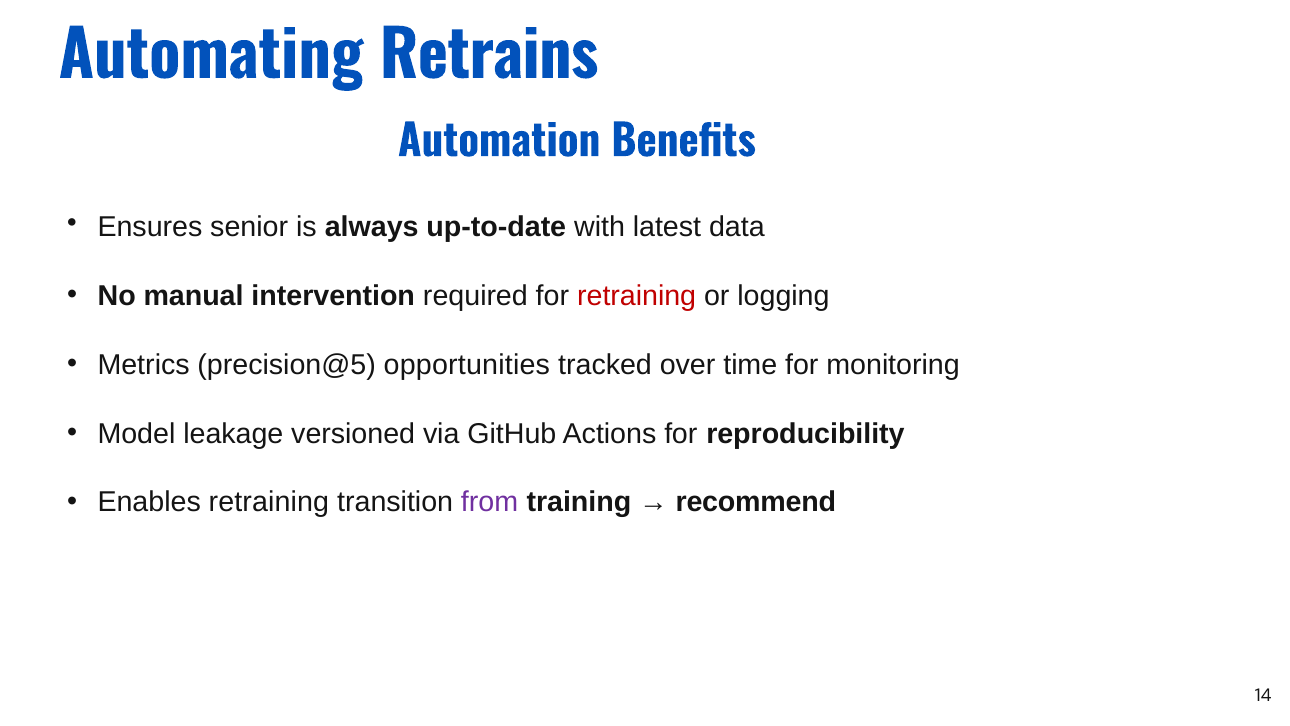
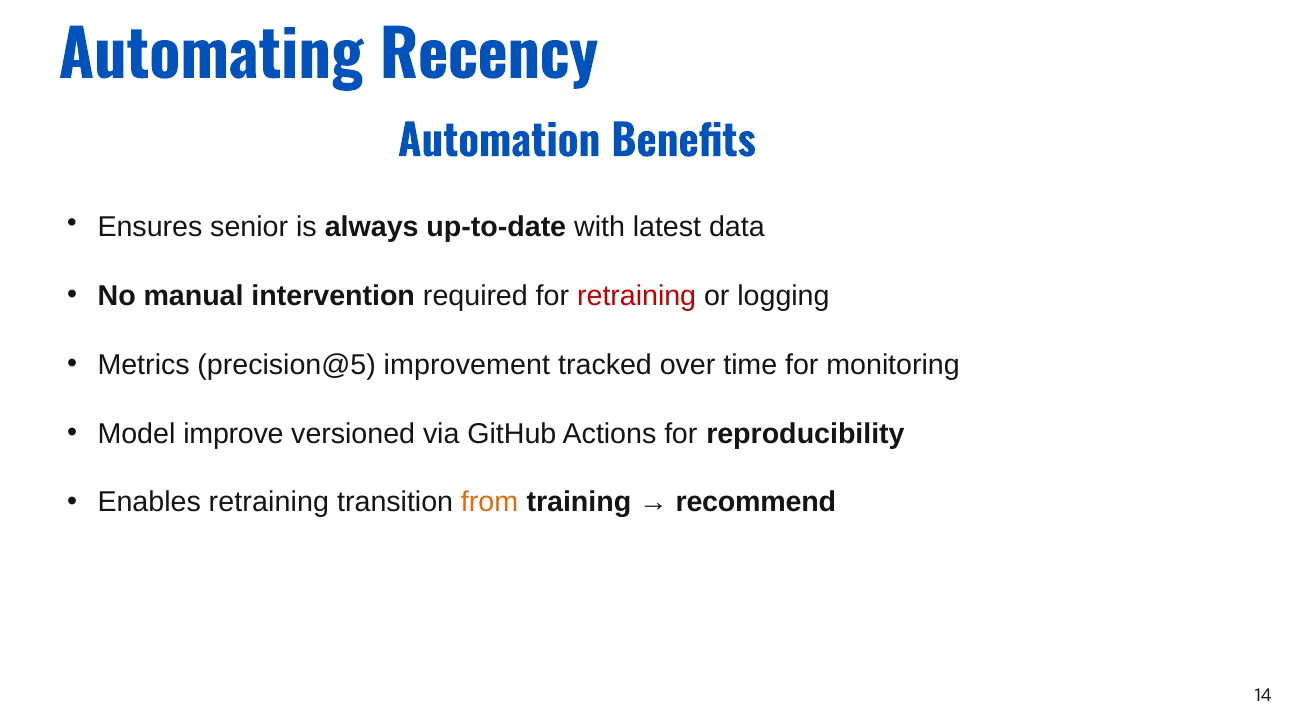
Retrains: Retrains -> Recency (489, 57)
opportunities: opportunities -> improvement (467, 365)
leakage: leakage -> improve (233, 434)
from colour: purple -> orange (490, 502)
